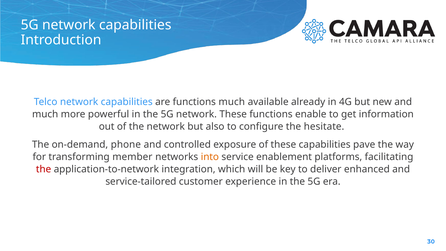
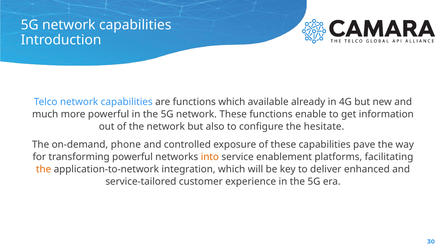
functions much: much -> which (232, 102)
transforming member: member -> powerful (132, 157)
the colour: red -> orange (44, 169)
